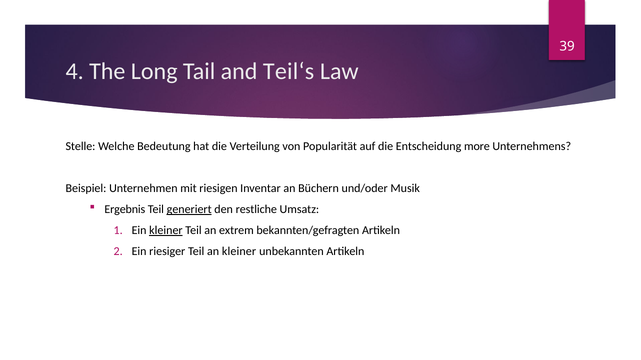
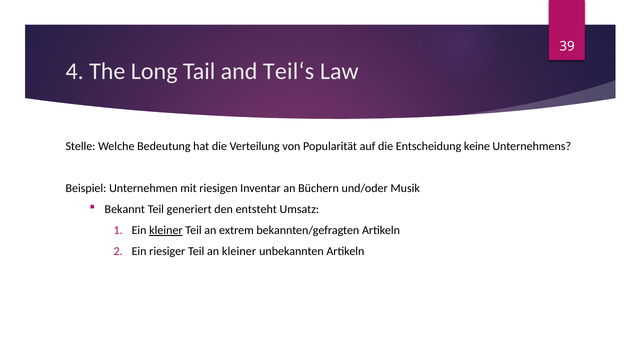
more: more -> keine (477, 146)
Ergebnis: Ergebnis -> Bekannt (125, 210)
generiert underline: present -> none (189, 210)
restliche: restliche -> entsteht (256, 210)
